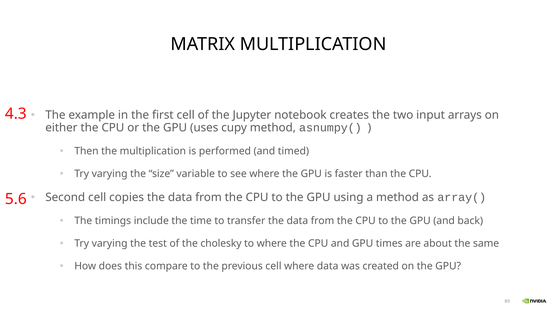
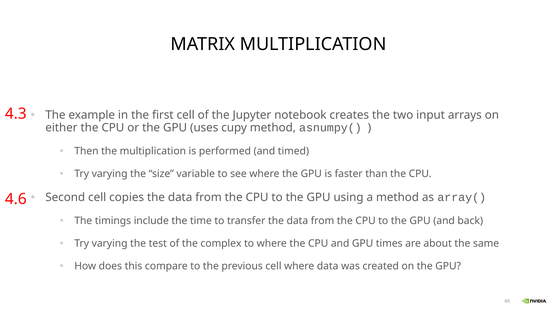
5.6: 5.6 -> 4.6 (16, 199)
cholesky: cholesky -> complex (221, 244)
